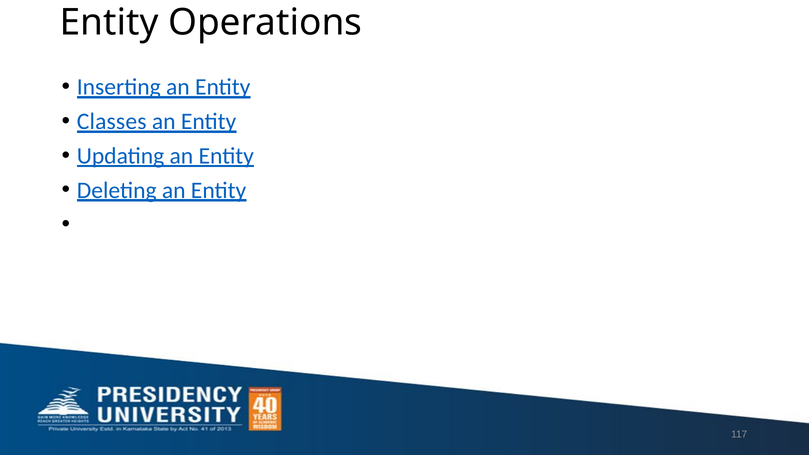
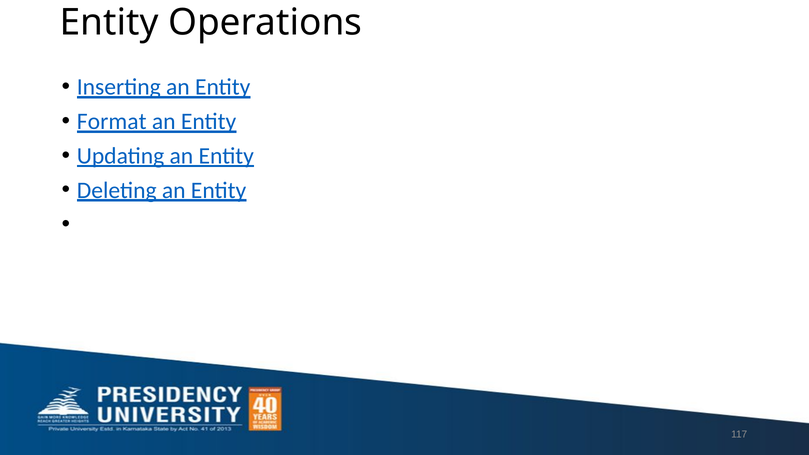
Classes: Classes -> Format (112, 121)
